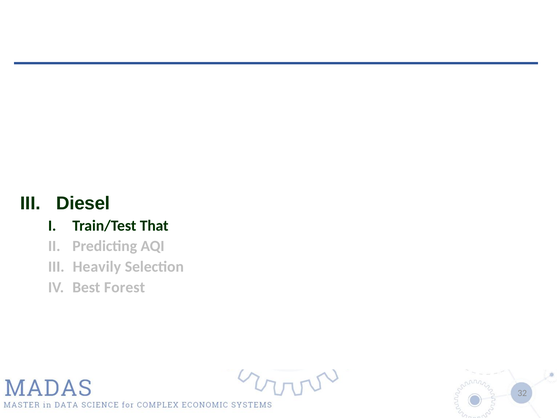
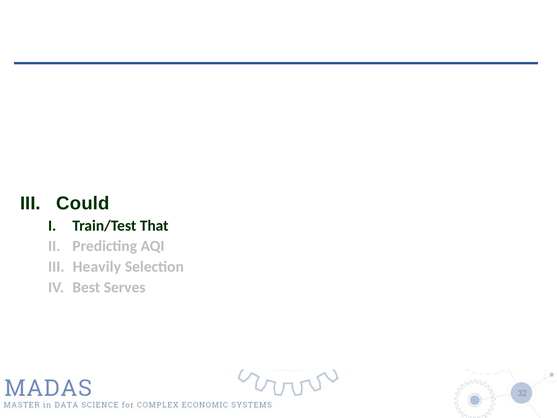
Diesel: Diesel -> Could (83, 203)
Forest: Forest -> Serves (125, 287)
